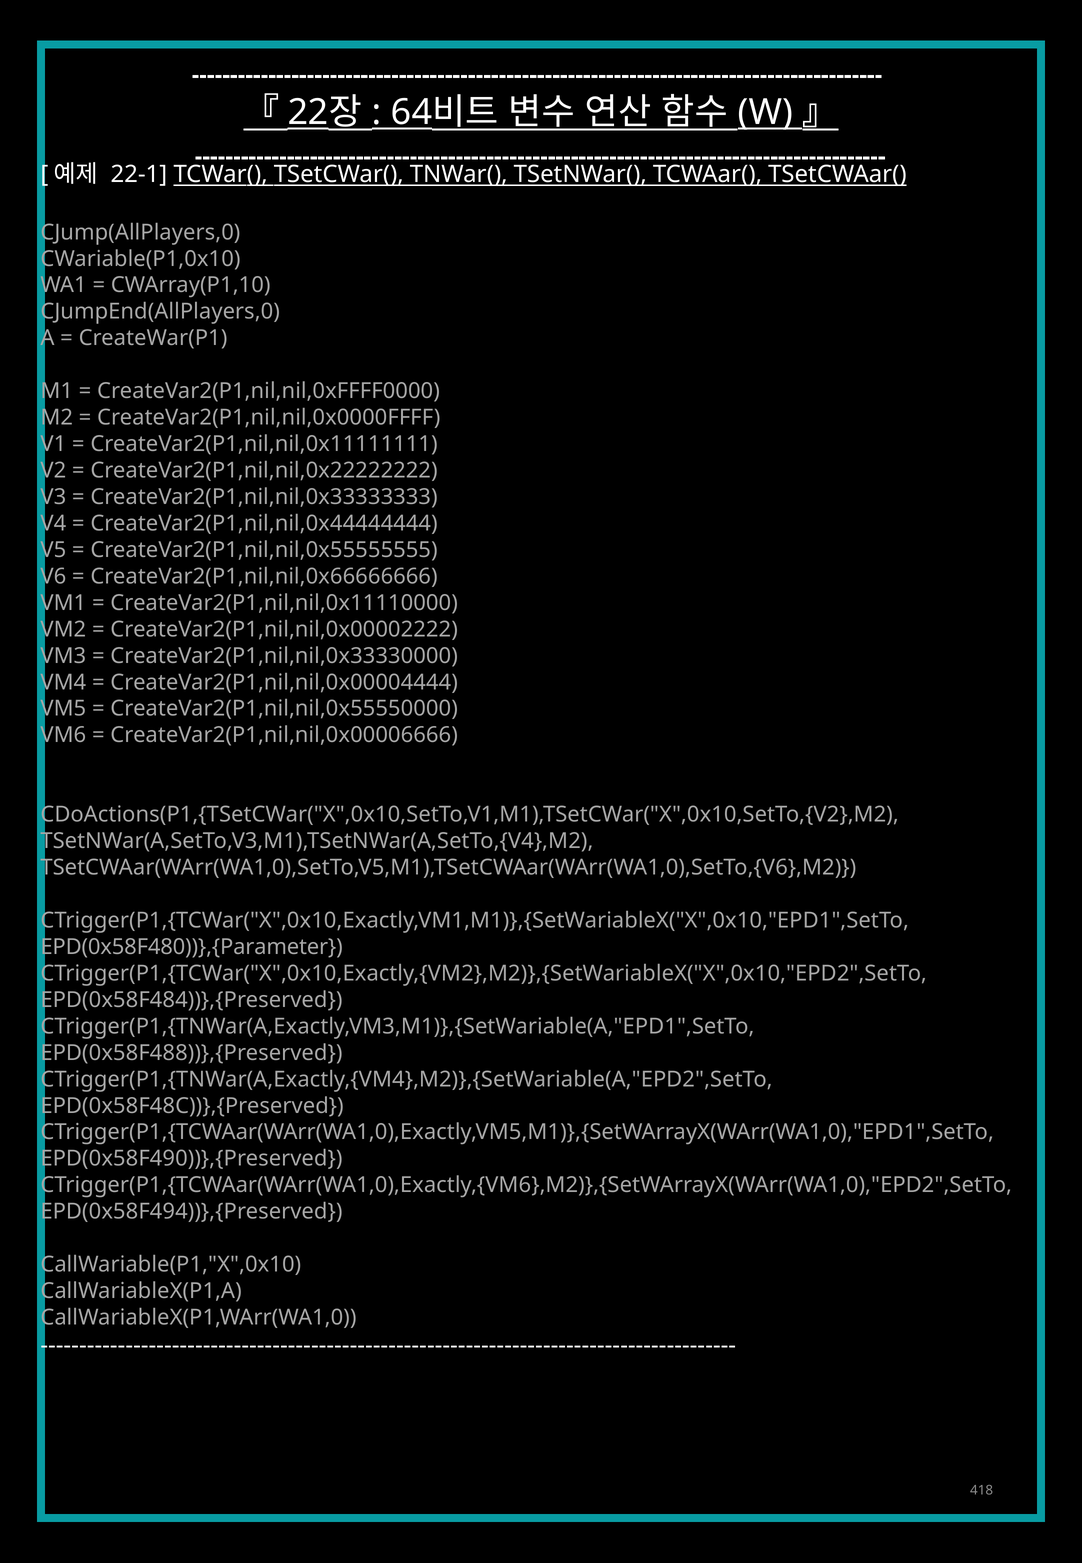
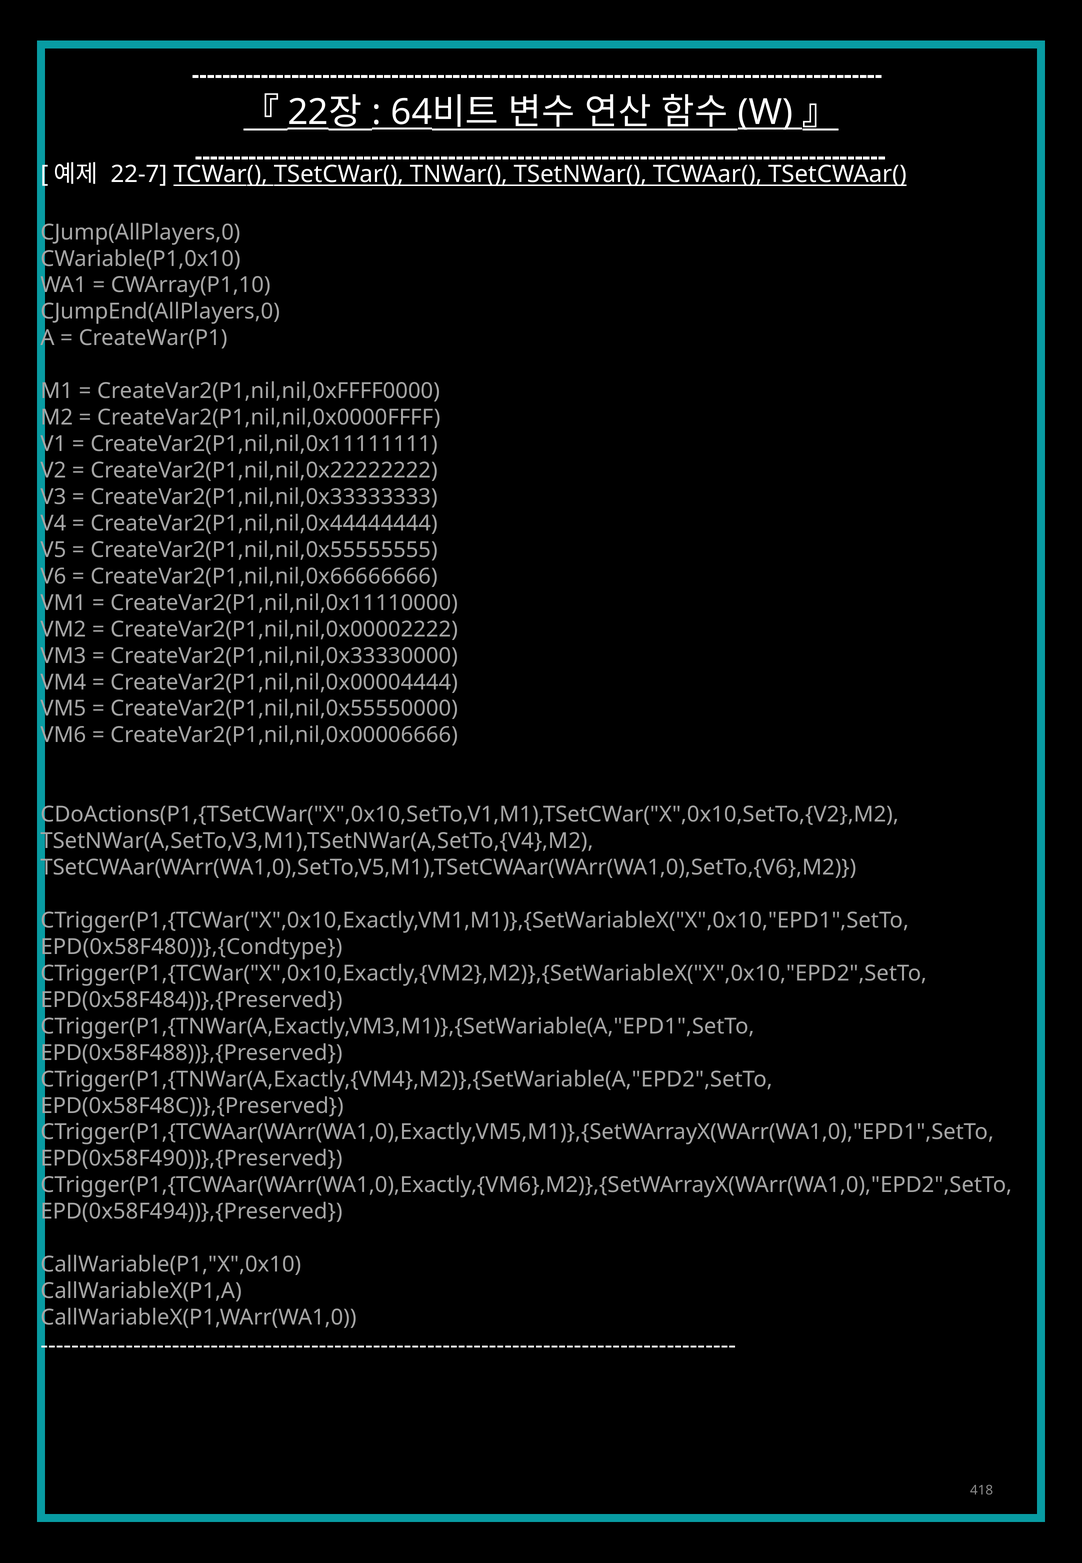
22-1: 22-1 -> 22-7 (139, 174)
EPD(0x58F480))},{Parameter: EPD(0x58F480))},{Parameter -> EPD(0x58F480))},{Condtype (191, 947)
